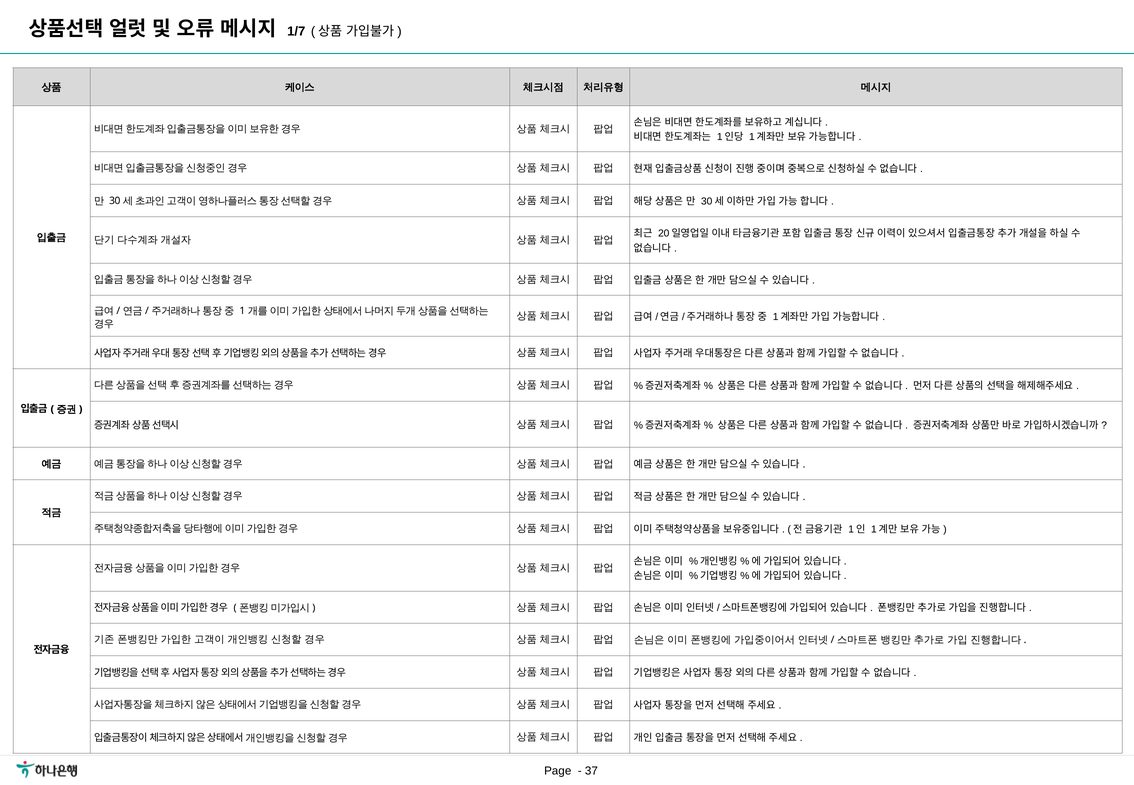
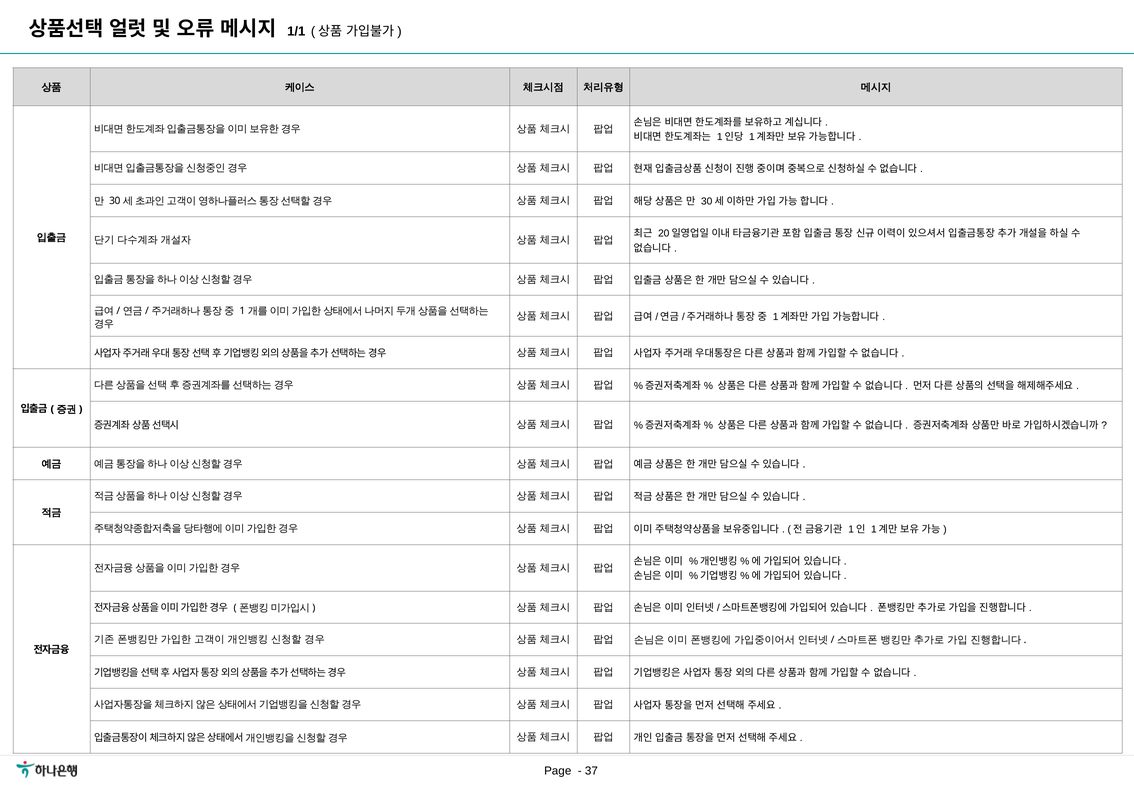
1/7: 1/7 -> 1/1 (296, 32)
